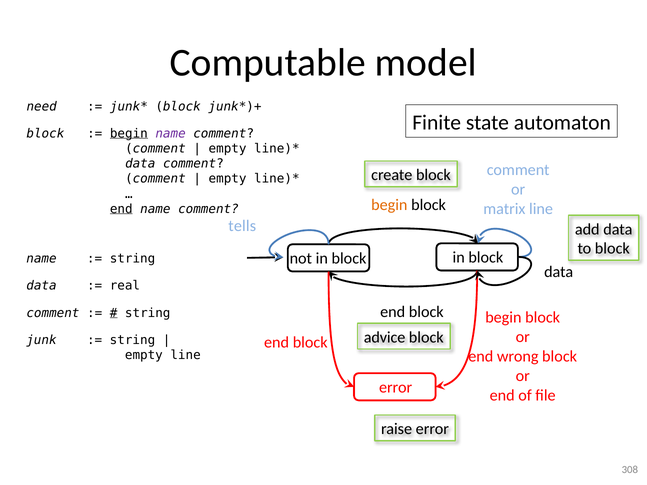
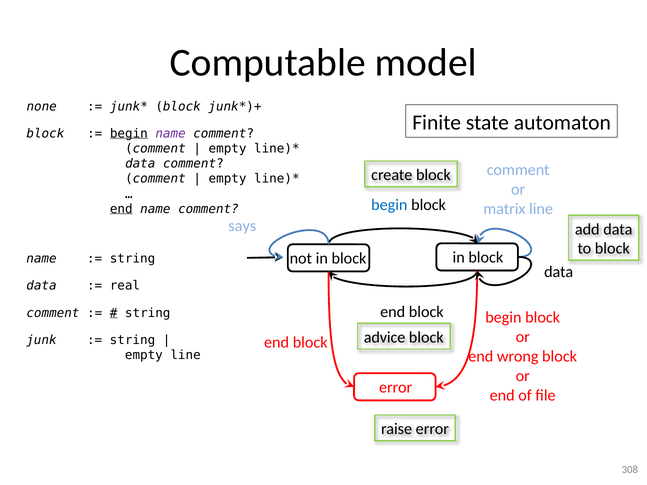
need: need -> none (42, 106)
begin colour: orange -> blue (389, 205)
tells: tells -> says (242, 226)
